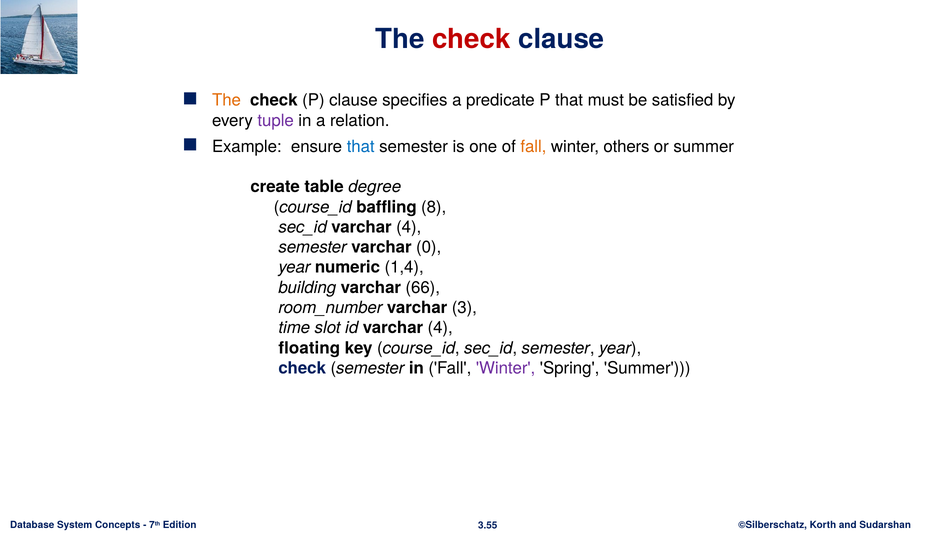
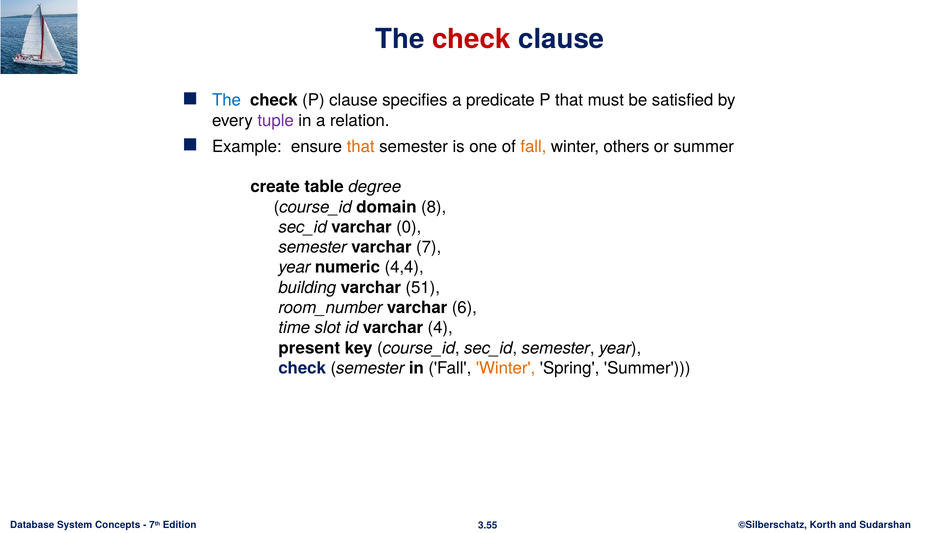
The colour: orange -> blue (226, 100)
that colour: blue -> orange (361, 147)
baffling: baffling -> domain (386, 207)
sec_id varchar 4: 4 -> 0 (409, 227)
0: 0 -> 7 (429, 247)
1,4: 1,4 -> 4,4 (404, 268)
66: 66 -> 51 (423, 288)
3: 3 -> 6 (464, 308)
floating: floating -> present (309, 348)
Winter colour: purple -> orange (506, 368)
